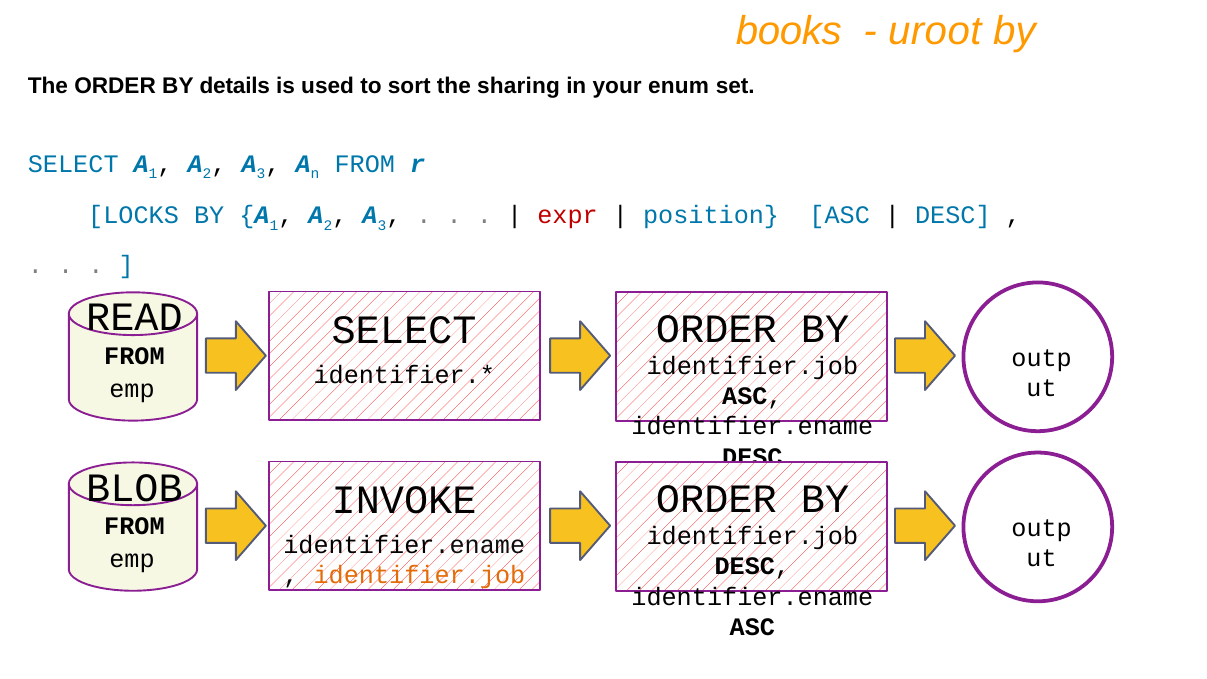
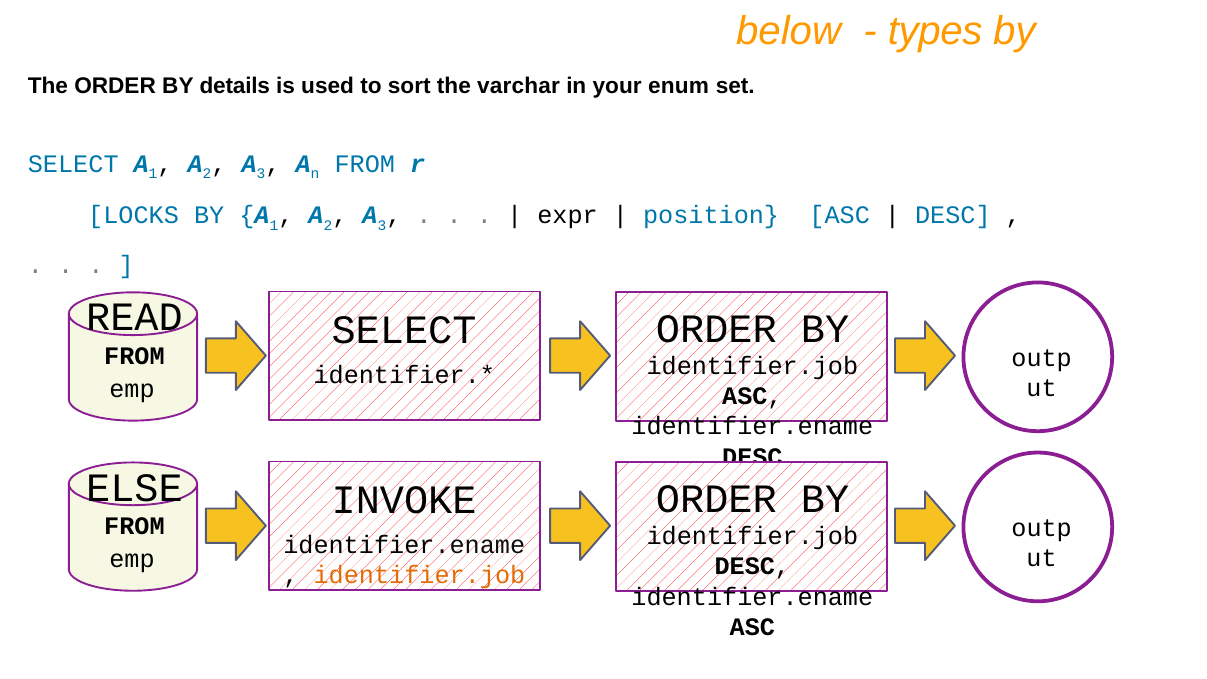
books: books -> below (789, 31)
uroot: uroot -> types (935, 31)
sharing: sharing -> varchar (519, 86)
expr colour: red -> black (568, 215)
BLOB: BLOB -> ELSE (134, 488)
